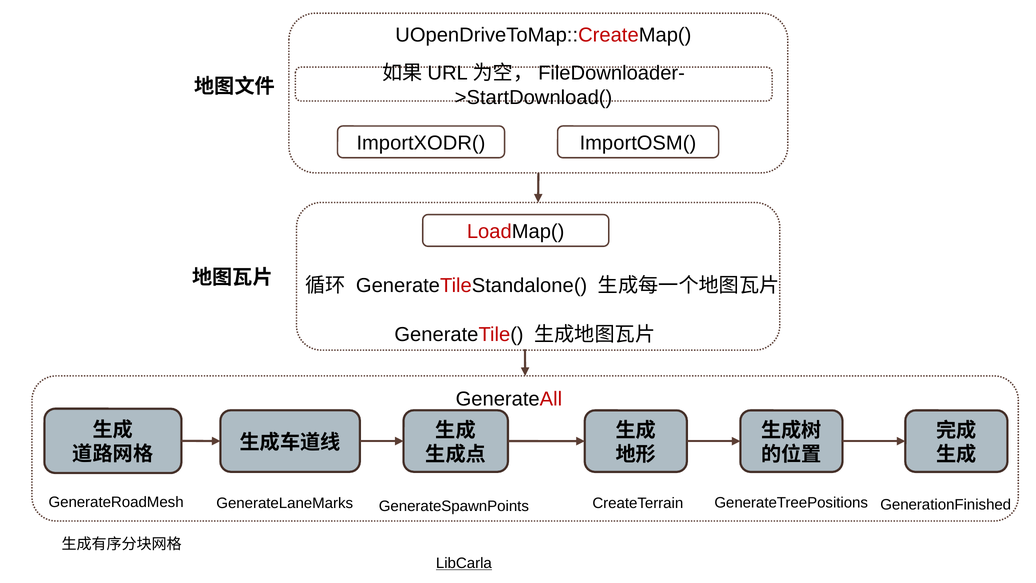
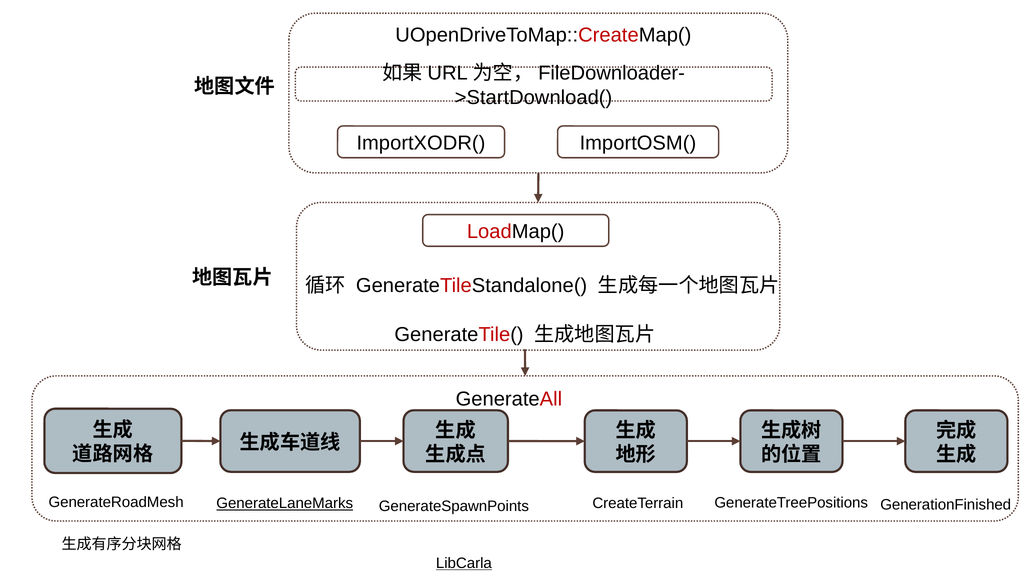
GenerateLaneMarks underline: none -> present (285, 503)
